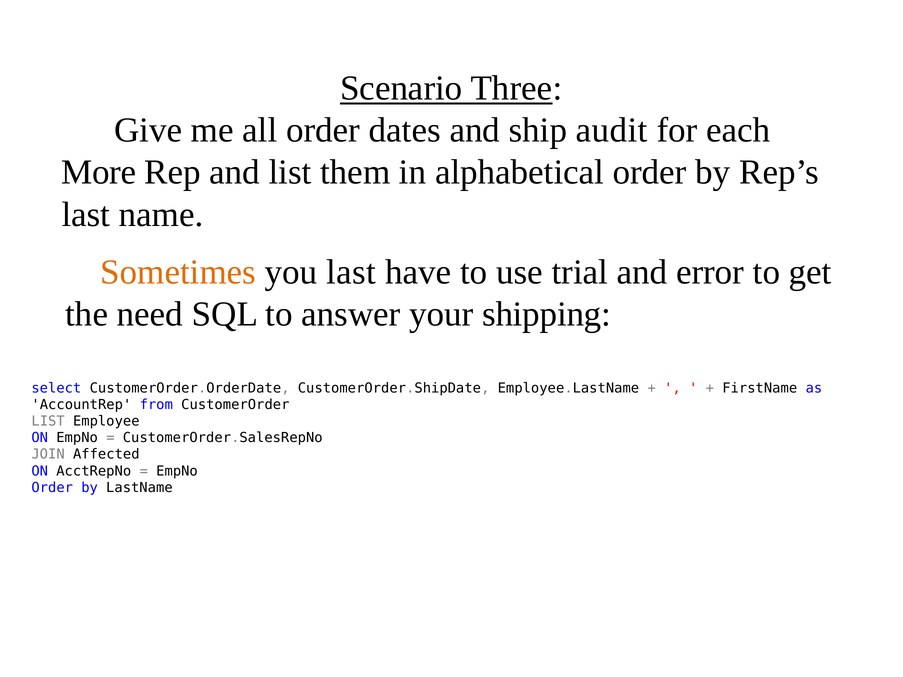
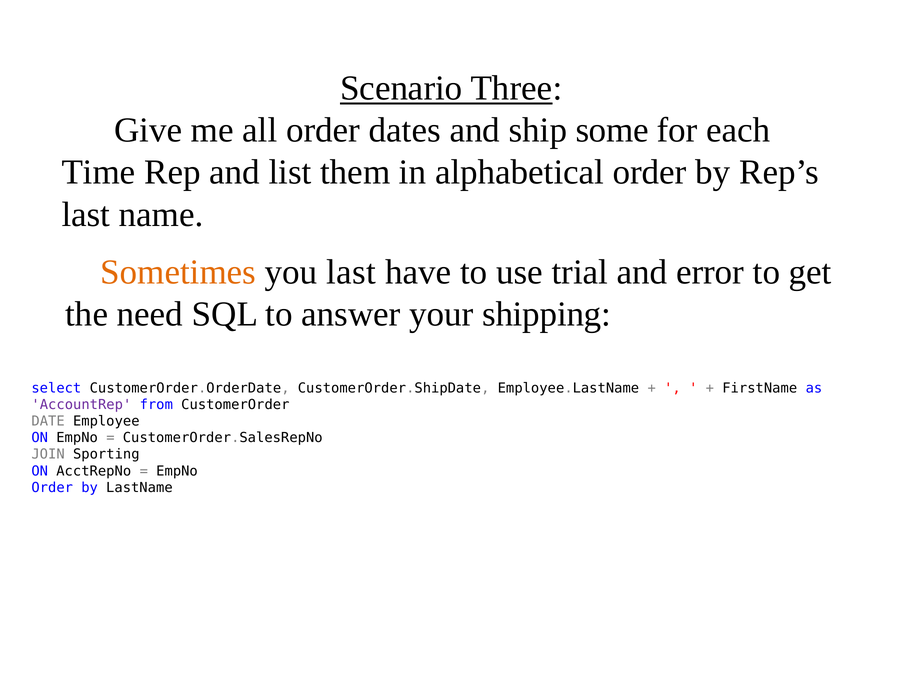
audit: audit -> some (612, 130)
More: More -> Time (99, 172)
AccountRep colour: black -> purple (81, 405)
LIST: LIST -> DATE (48, 421)
Affected: Affected -> Sporting (106, 455)
